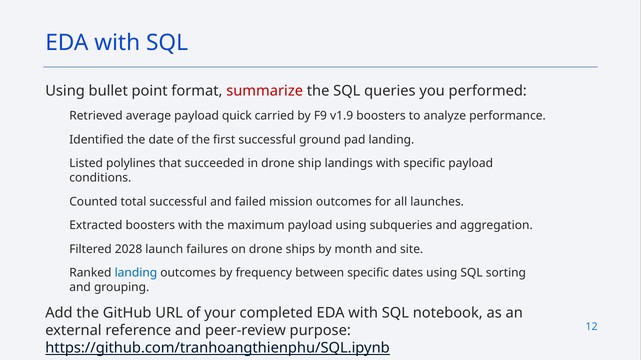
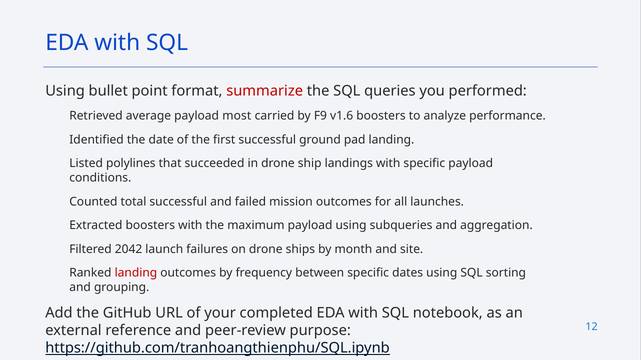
quick: quick -> most (237, 116)
v1.9: v1.9 -> v1.6 (342, 116)
2028: 2028 -> 2042 (129, 249)
landing colour: blue -> red (136, 273)
